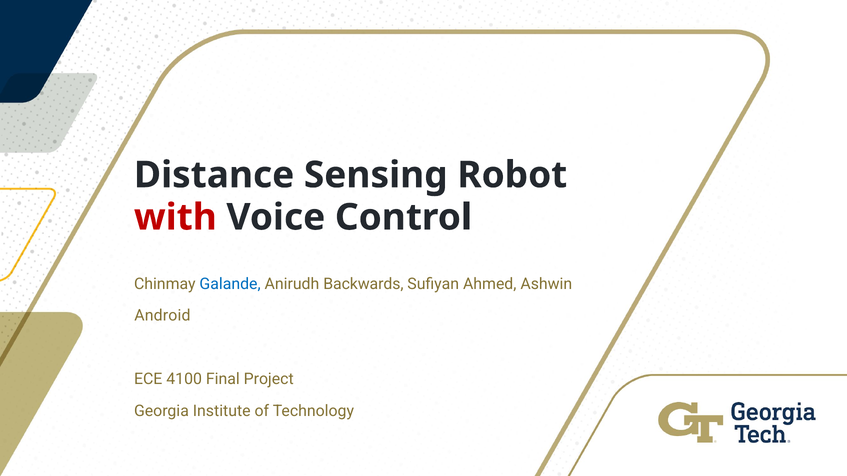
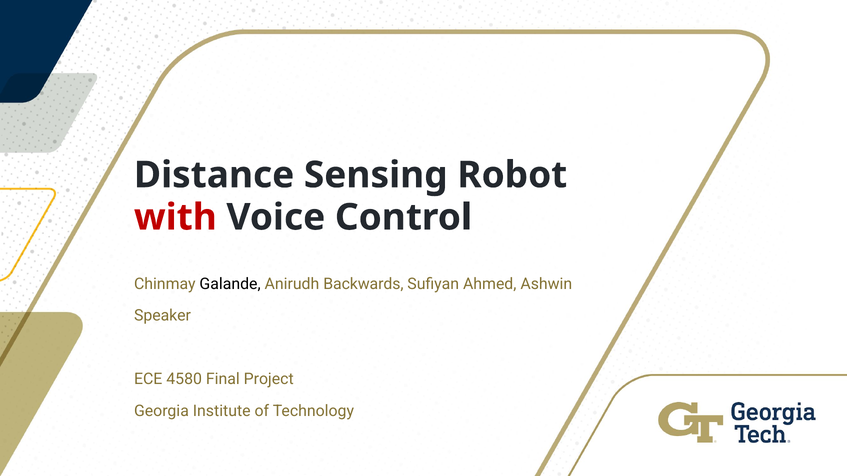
Galande colour: blue -> black (230, 284)
Android: Android -> Speaker (163, 316)
4100: 4100 -> 4580 (184, 379)
